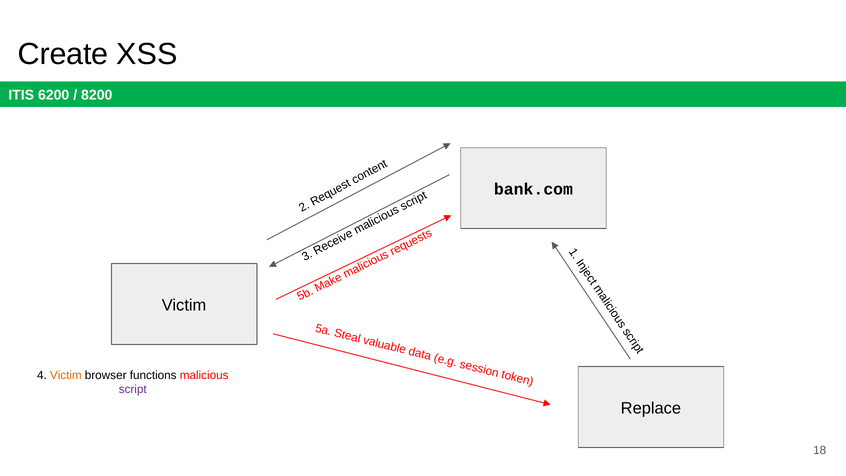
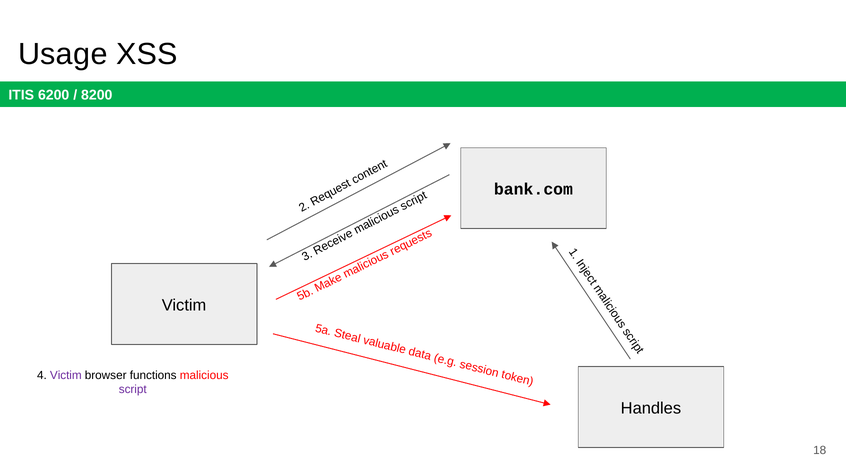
Create: Create -> Usage (63, 54)
Victim colour: orange -> purple (66, 375)
Replace: Replace -> Handles (651, 408)
